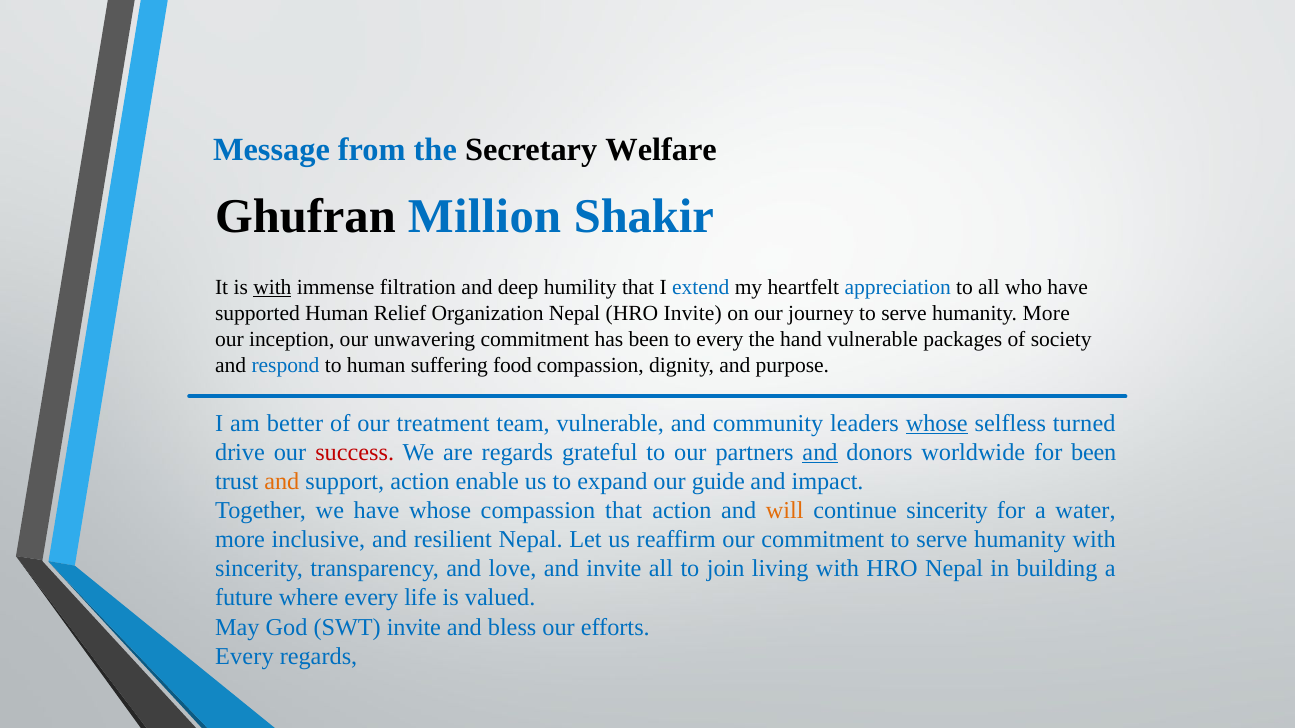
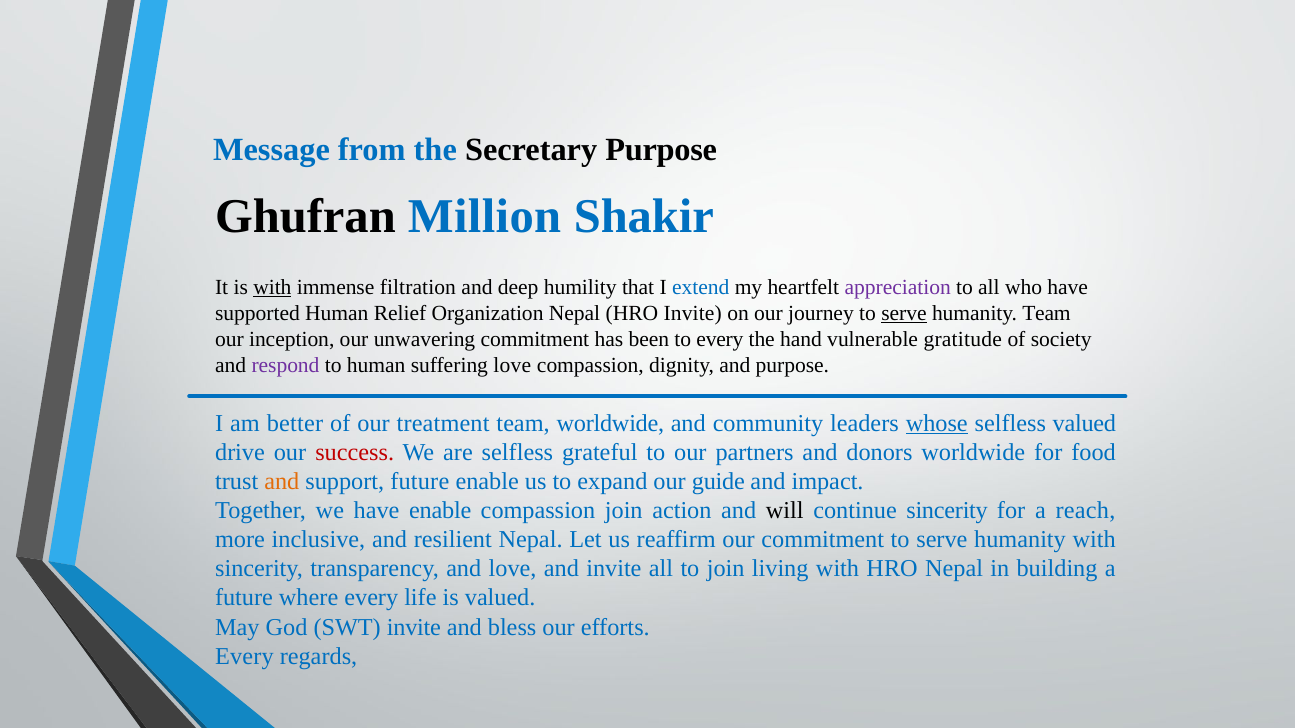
Secretary Welfare: Welfare -> Purpose (661, 149)
appreciation colour: blue -> purple (898, 288)
serve underline: none -> present (904, 314)
humanity More: More -> Team (1046, 314)
packages: packages -> gratitude (963, 339)
respond colour: blue -> purple (286, 365)
suffering food: food -> love (512, 365)
team vulnerable: vulnerable -> worldwide (610, 423)
selfless turned: turned -> valued (1084, 423)
are regards: regards -> selfless (517, 453)
and underline: present -> none (820, 453)
for been: been -> food (1094, 453)
support action: action -> future (420, 482)
have whose: whose -> enable (440, 511)
compassion that: that -> join (624, 511)
will colour: orange -> black (785, 511)
water: water -> reach (1085, 511)
